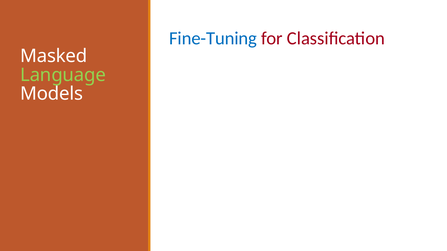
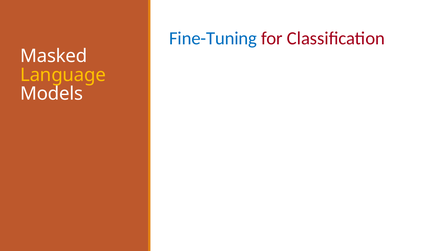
Language colour: light green -> yellow (63, 75)
